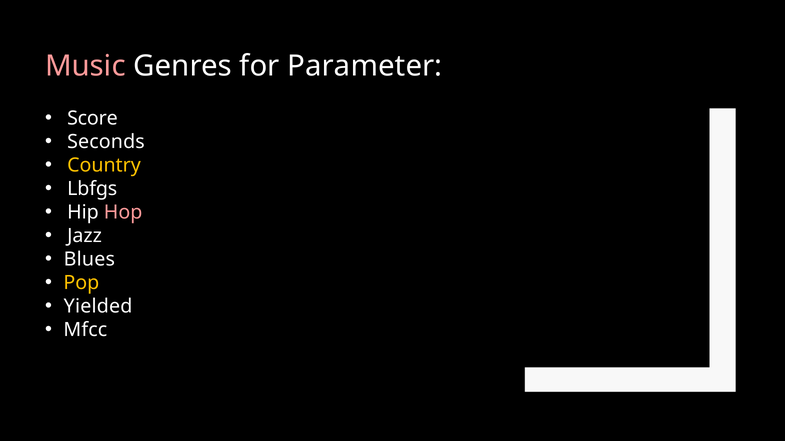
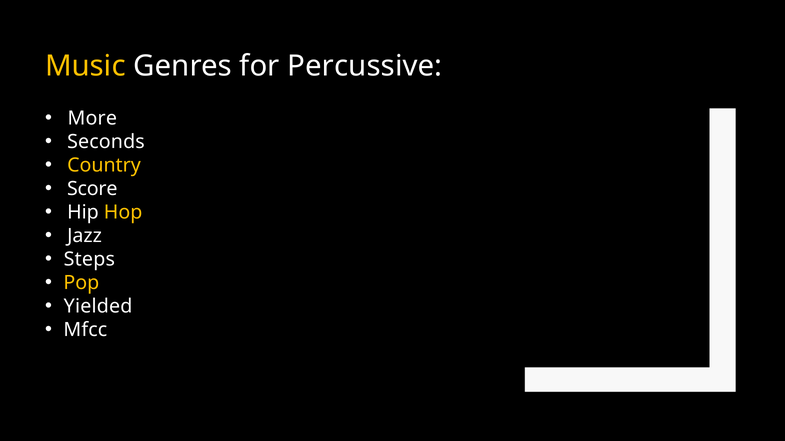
Music colour: pink -> yellow (85, 66)
Parameter: Parameter -> Percussive (365, 66)
Score: Score -> More (92, 118)
Lbfgs: Lbfgs -> Score (92, 189)
Hop colour: pink -> yellow (123, 213)
Blues: Blues -> Steps (89, 260)
